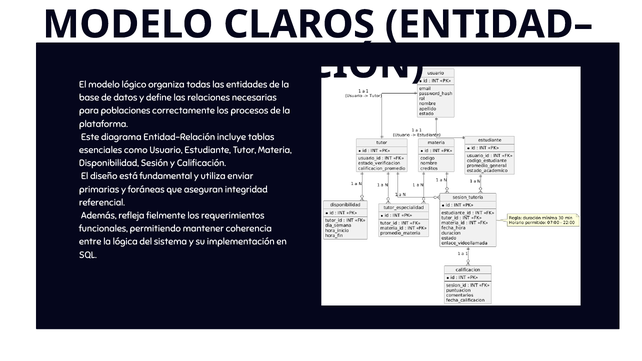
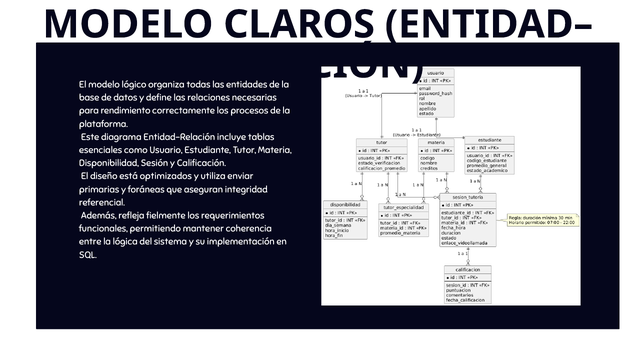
poblaciones: poblaciones -> rendimiento (126, 111)
fundamental: fundamental -> optimizados (166, 176)
